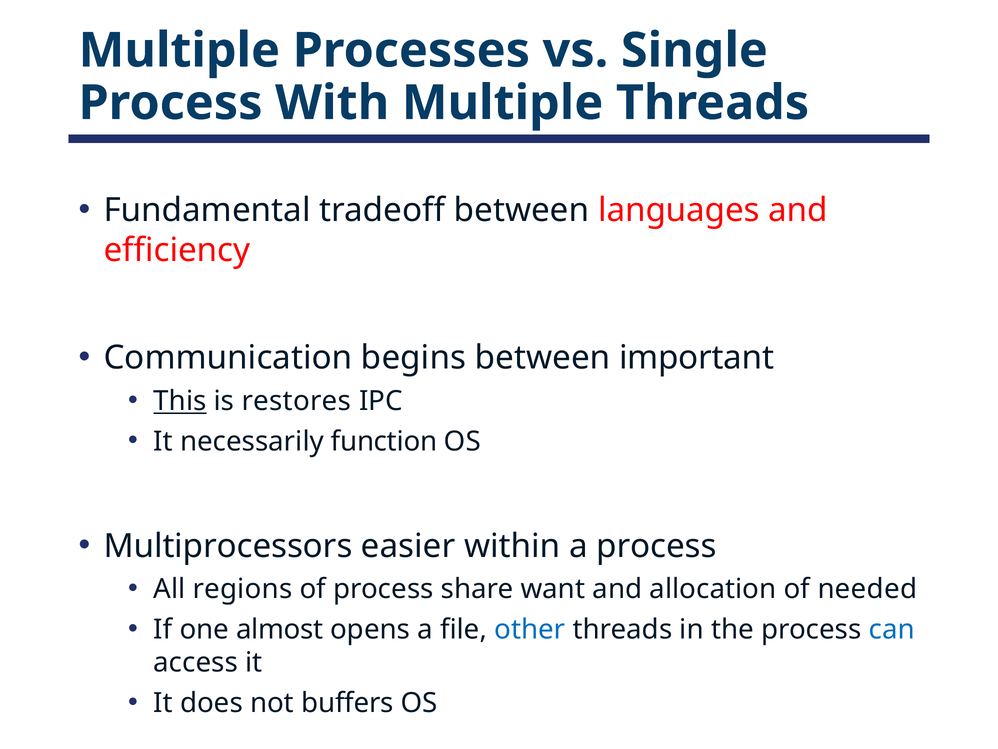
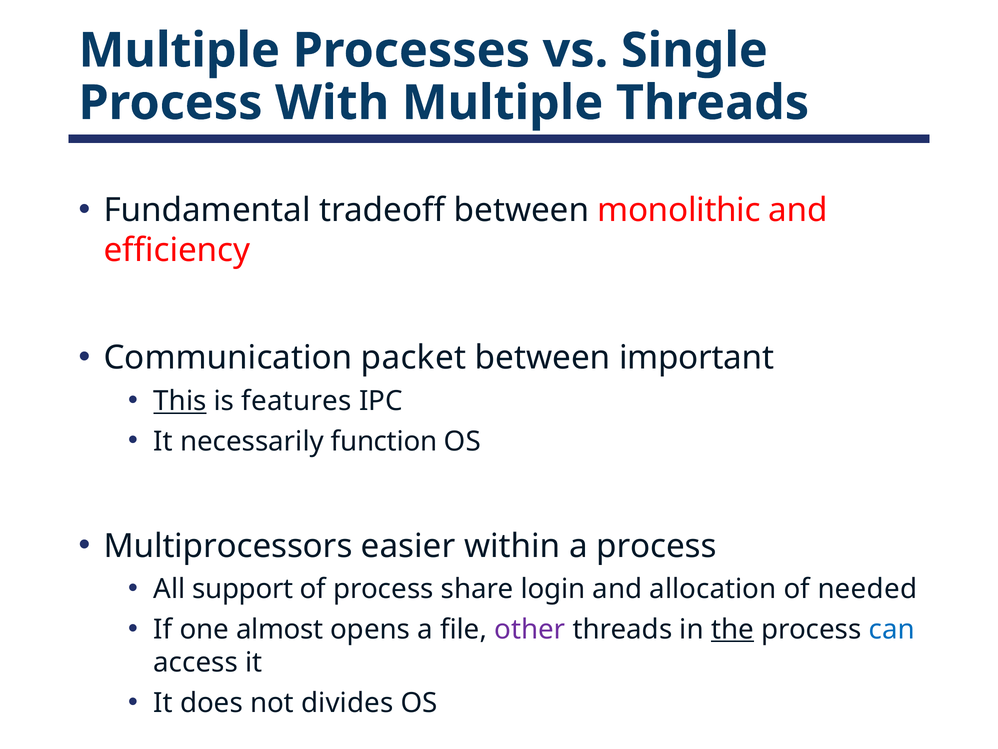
languages: languages -> monolithic (679, 210)
begins: begins -> packet (414, 358)
restores: restores -> features (296, 401)
regions: regions -> support (243, 589)
want: want -> login (553, 589)
other colour: blue -> purple (530, 629)
the underline: none -> present (732, 629)
buffers: buffers -> divides (347, 703)
